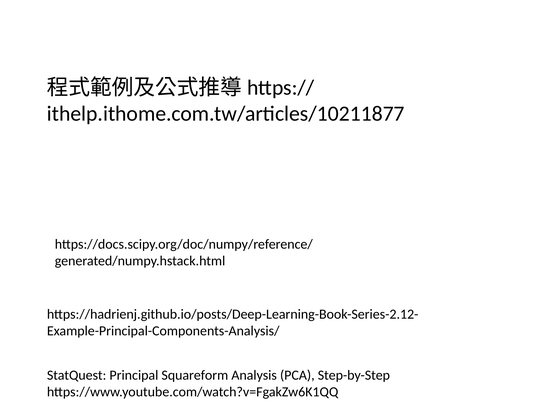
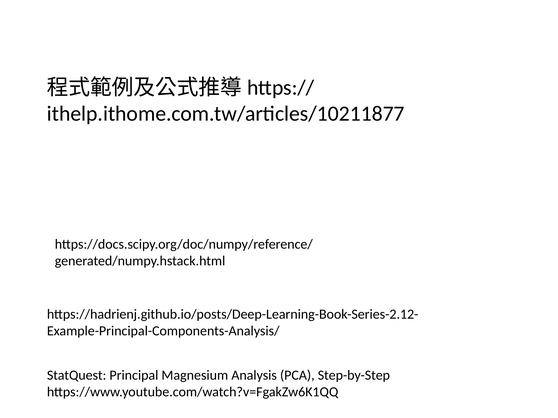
Squareform: Squareform -> Magnesium (195, 376)
